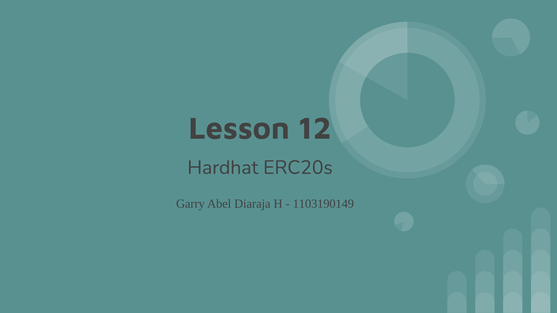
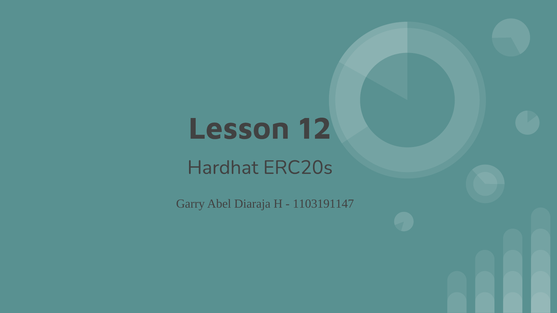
1103190149: 1103190149 -> 1103191147 (323, 204)
